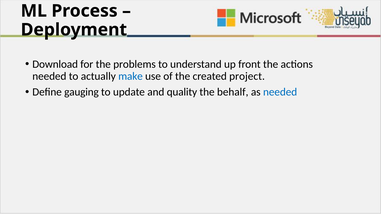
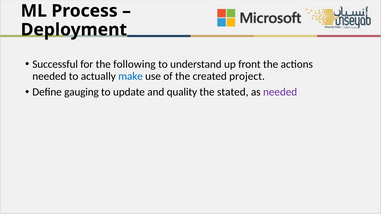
Download: Download -> Successful (55, 64)
problems: problems -> following (134, 64)
behalf: behalf -> stated (233, 92)
needed colour: blue -> purple (280, 92)
